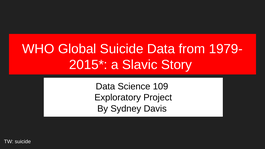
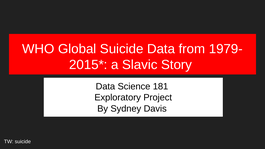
109: 109 -> 181 (161, 87)
